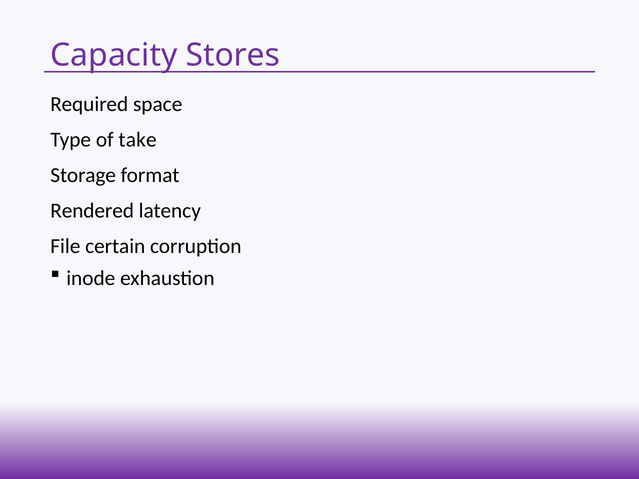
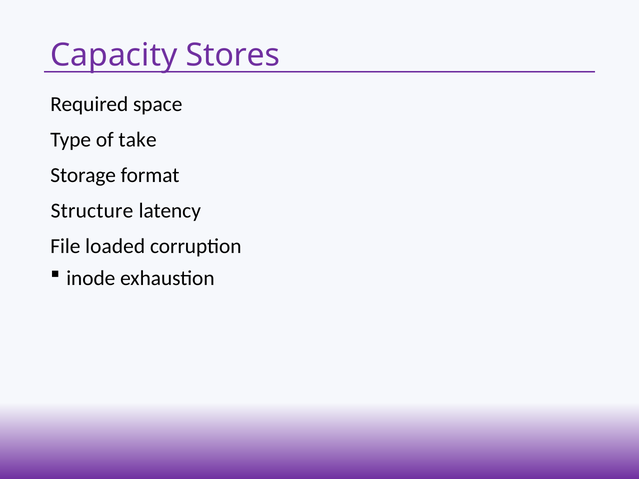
Rendered: Rendered -> Structure (92, 211)
certain: certain -> loaded (115, 246)
